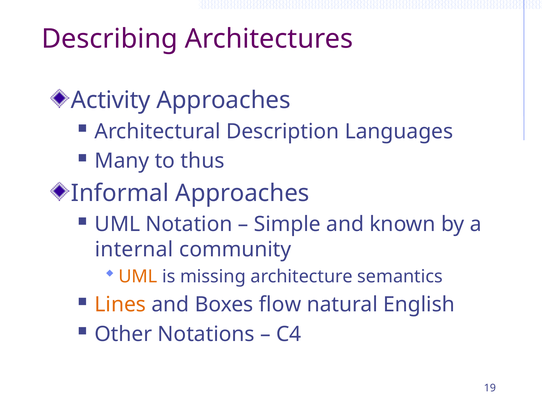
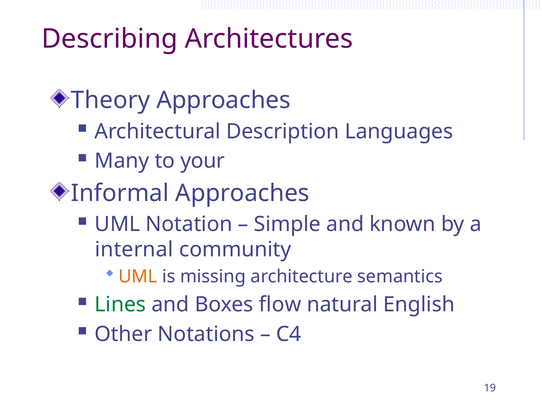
Activity: Activity -> Theory (111, 100)
thus: thus -> your (203, 161)
Lines colour: orange -> green (120, 304)
